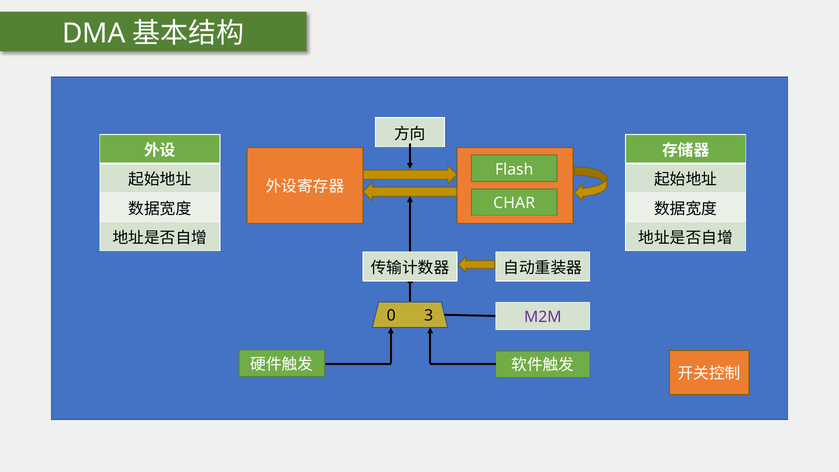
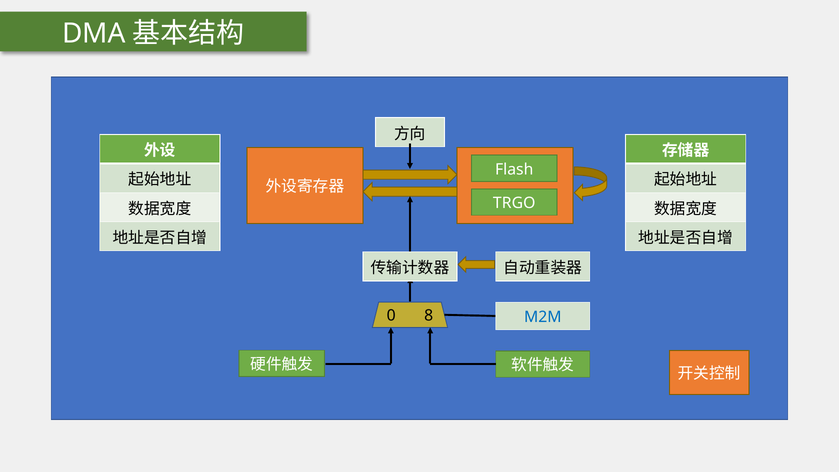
CHAR: CHAR -> TRGO (514, 203)
3: 3 -> 8 (429, 316)
M2M colour: purple -> blue (543, 317)
